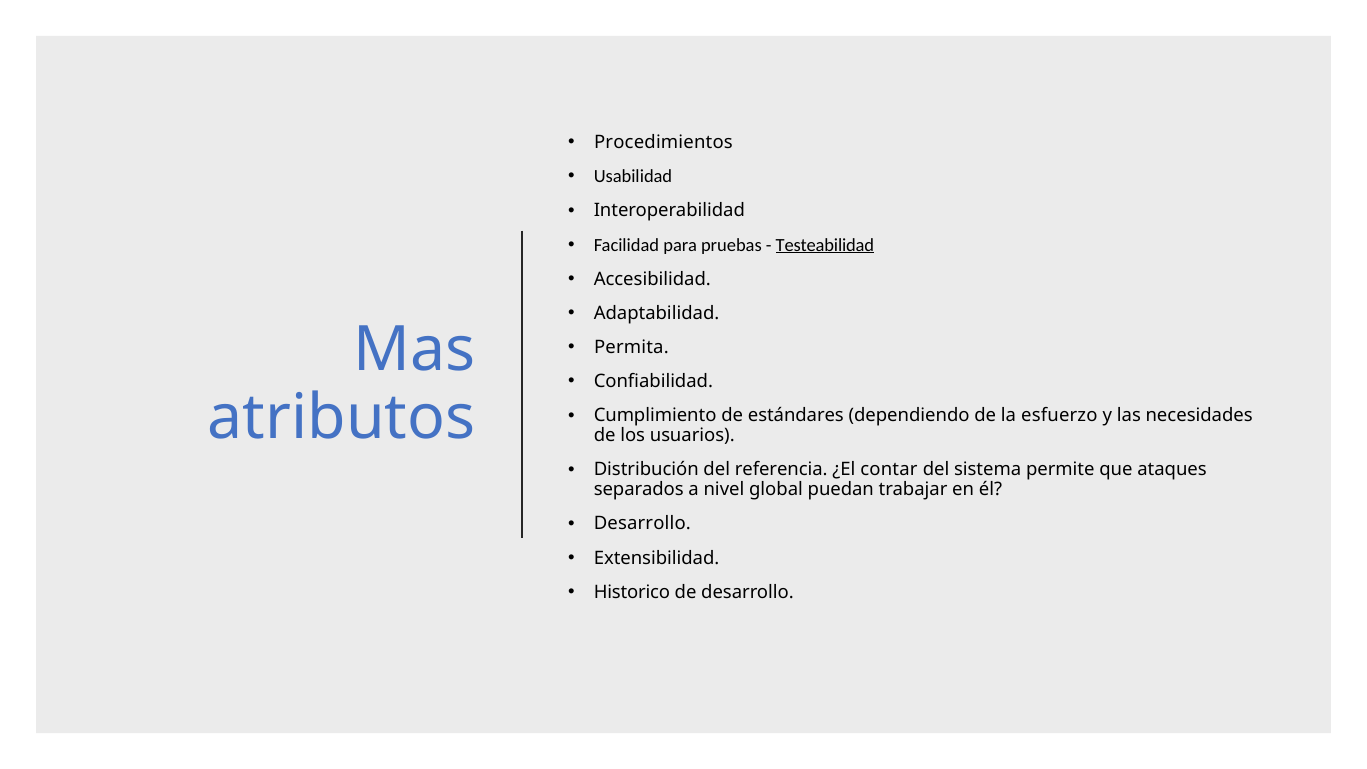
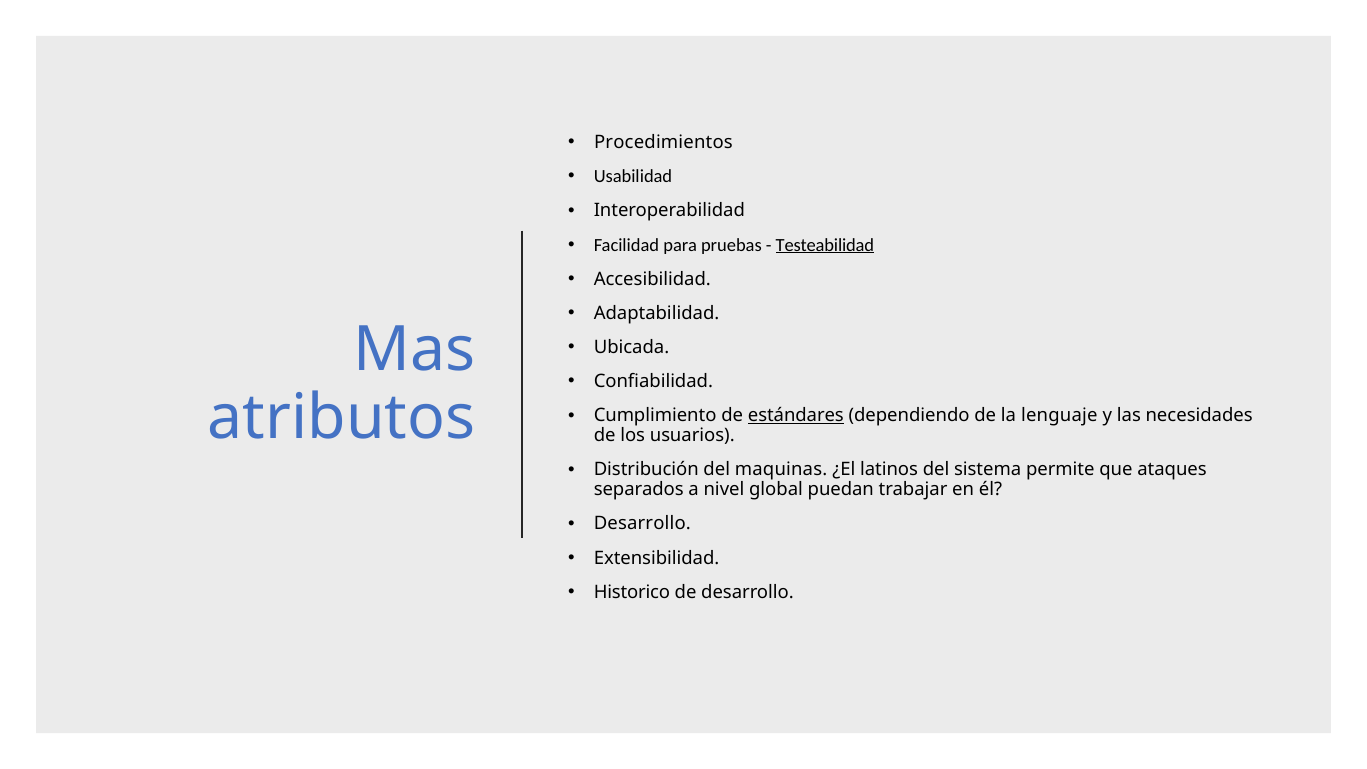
Permita: Permita -> Ubicada (632, 347)
estándares underline: none -> present (796, 416)
esfuerzo: esfuerzo -> lenguaje (1059, 416)
referencia: referencia -> maquinas (781, 470)
contar: contar -> latinos (889, 470)
